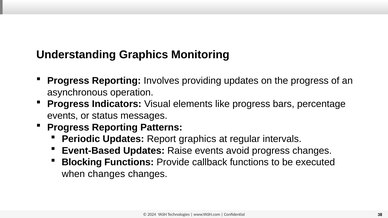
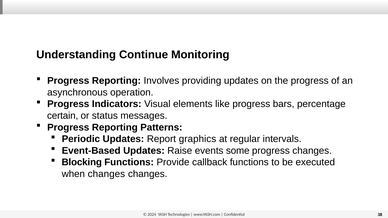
Understanding Graphics: Graphics -> Continue (144, 55)
events: events -> certain (63, 116)
avoid: avoid -> some (238, 151)
